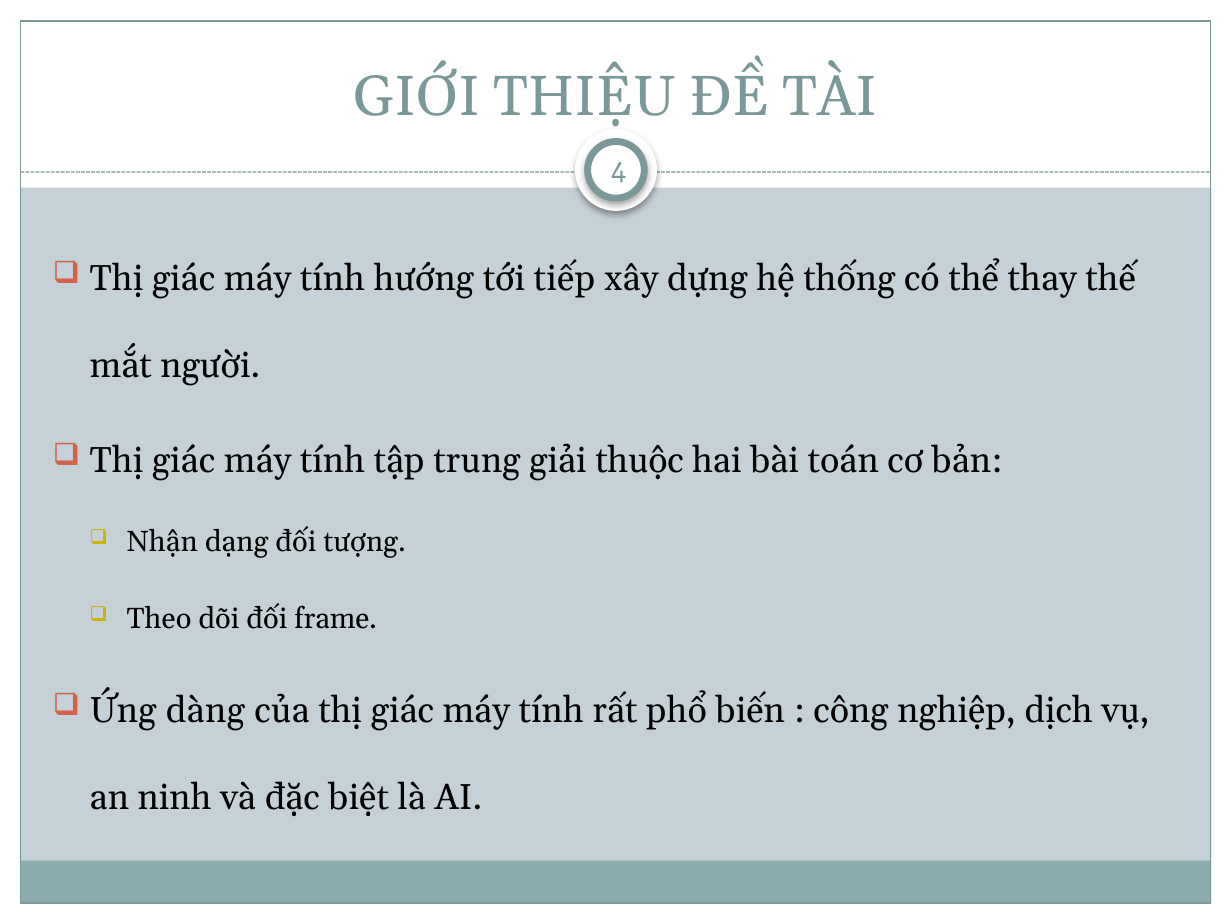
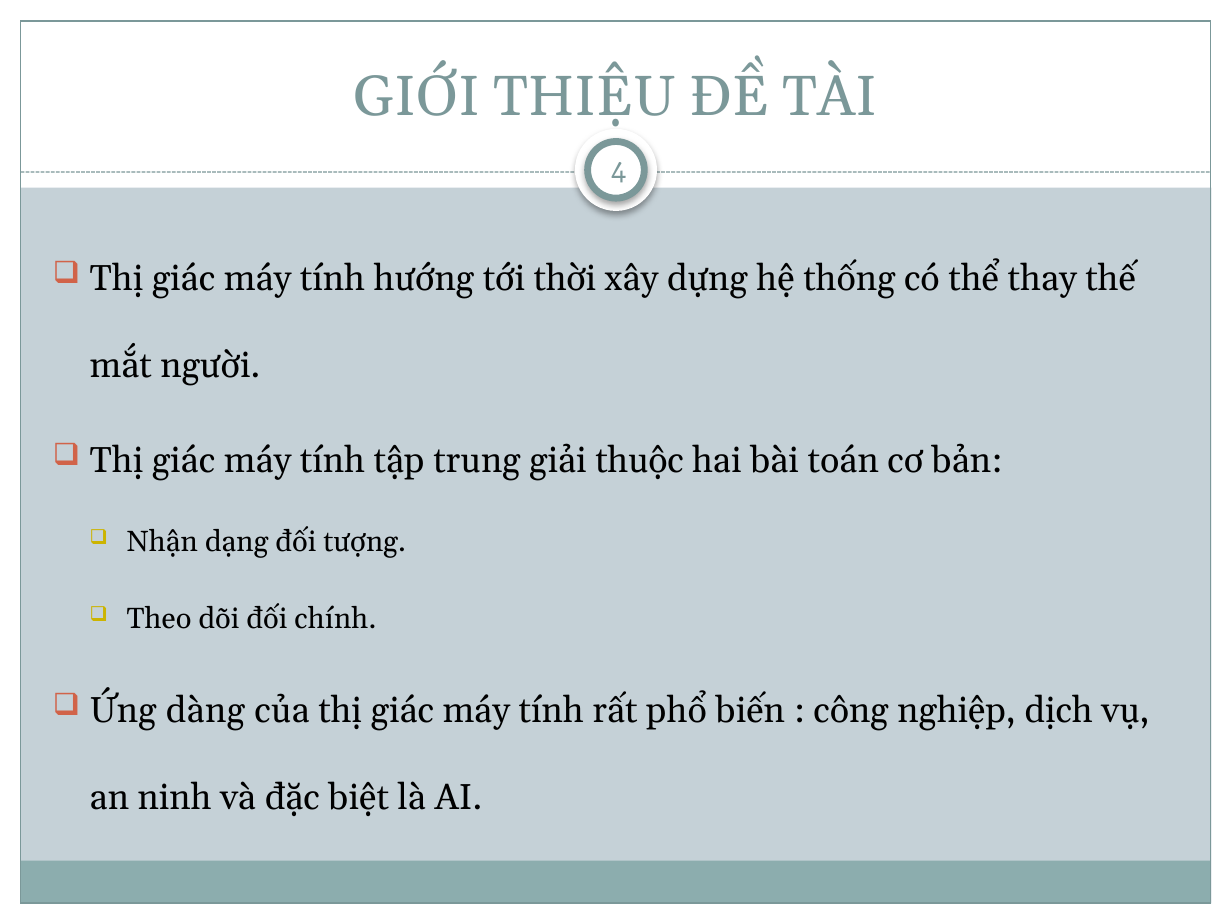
tiếp: tiếp -> thời (565, 279)
frame: frame -> chính (336, 619)
